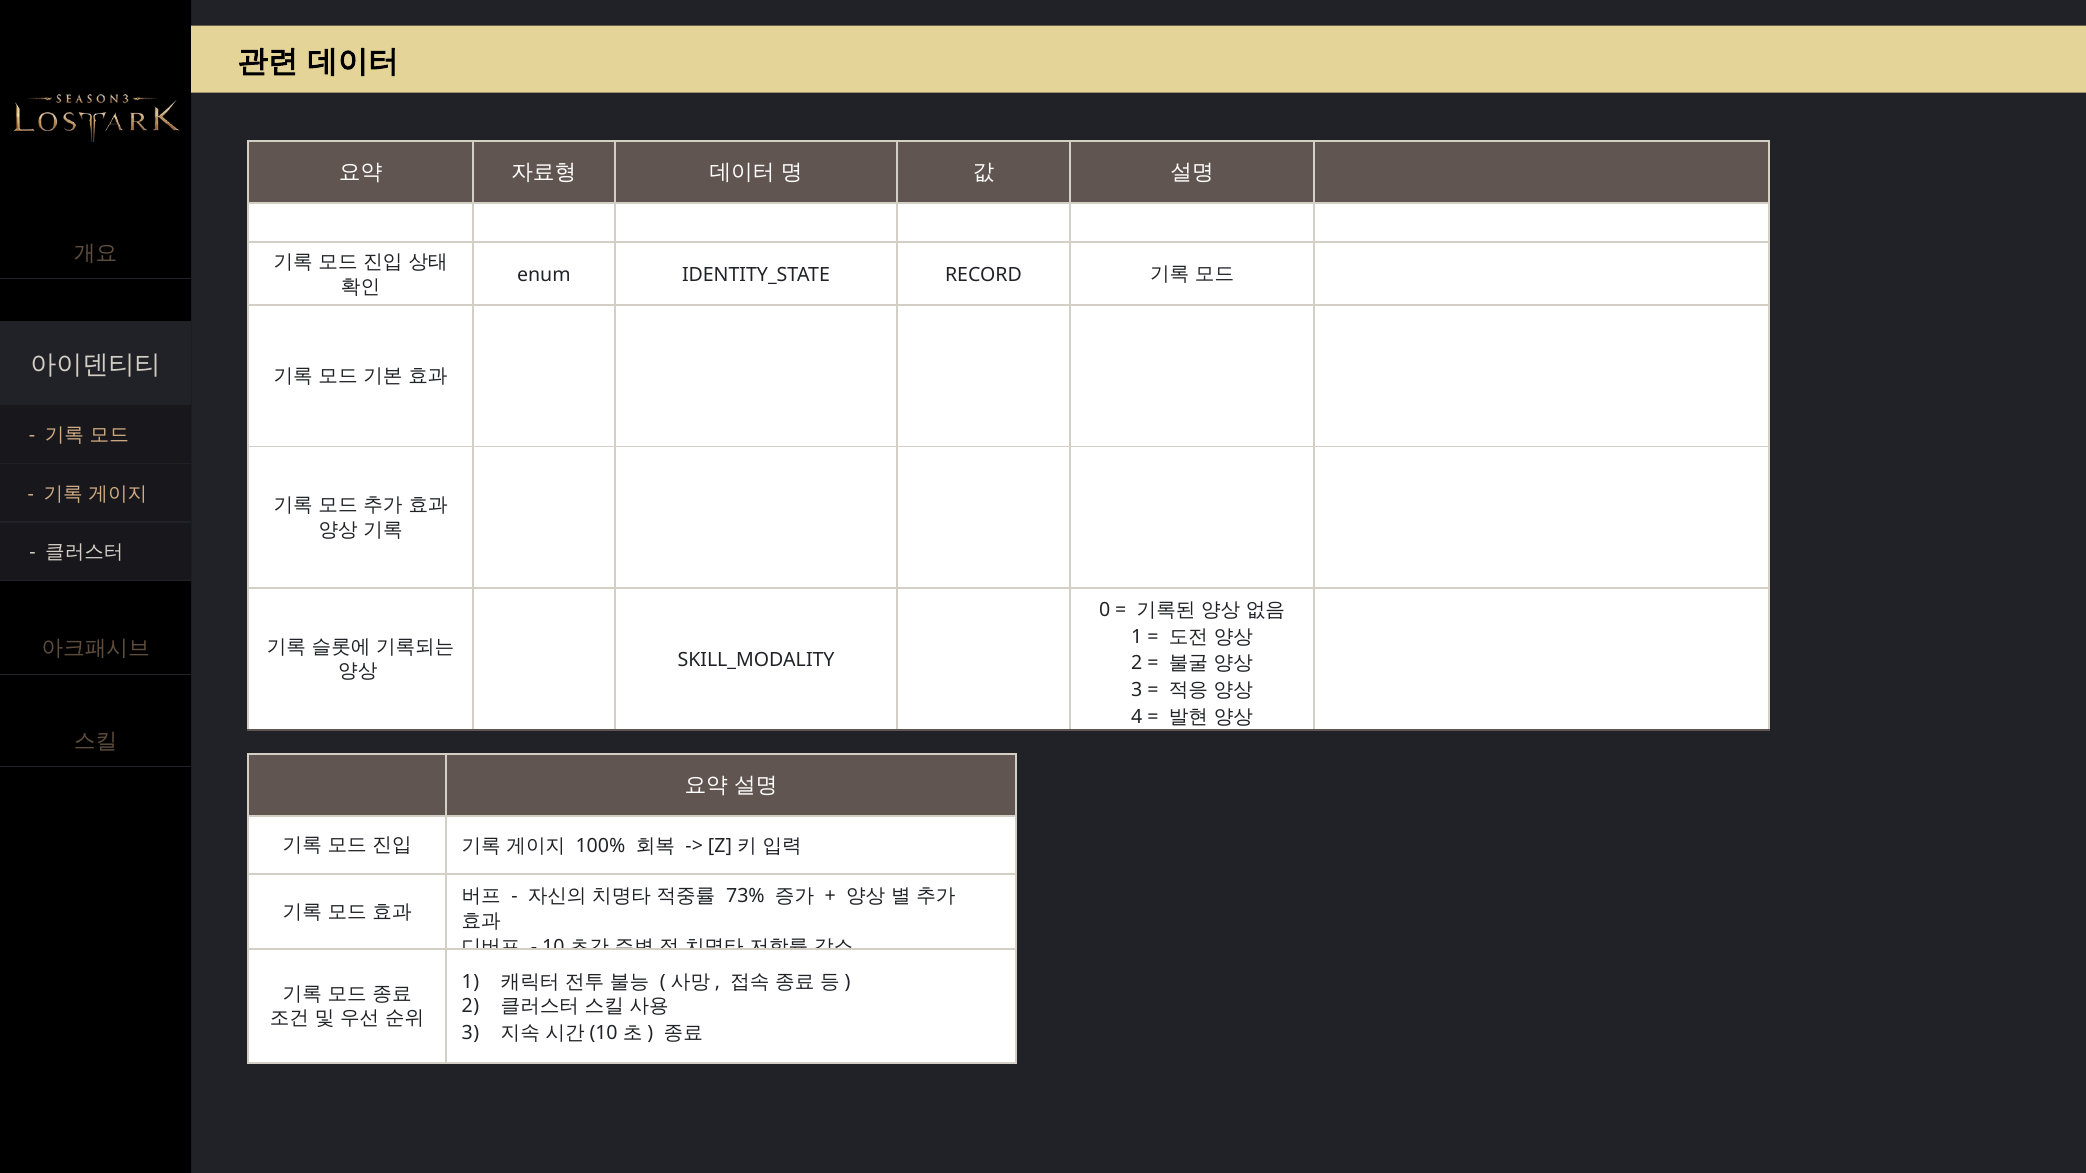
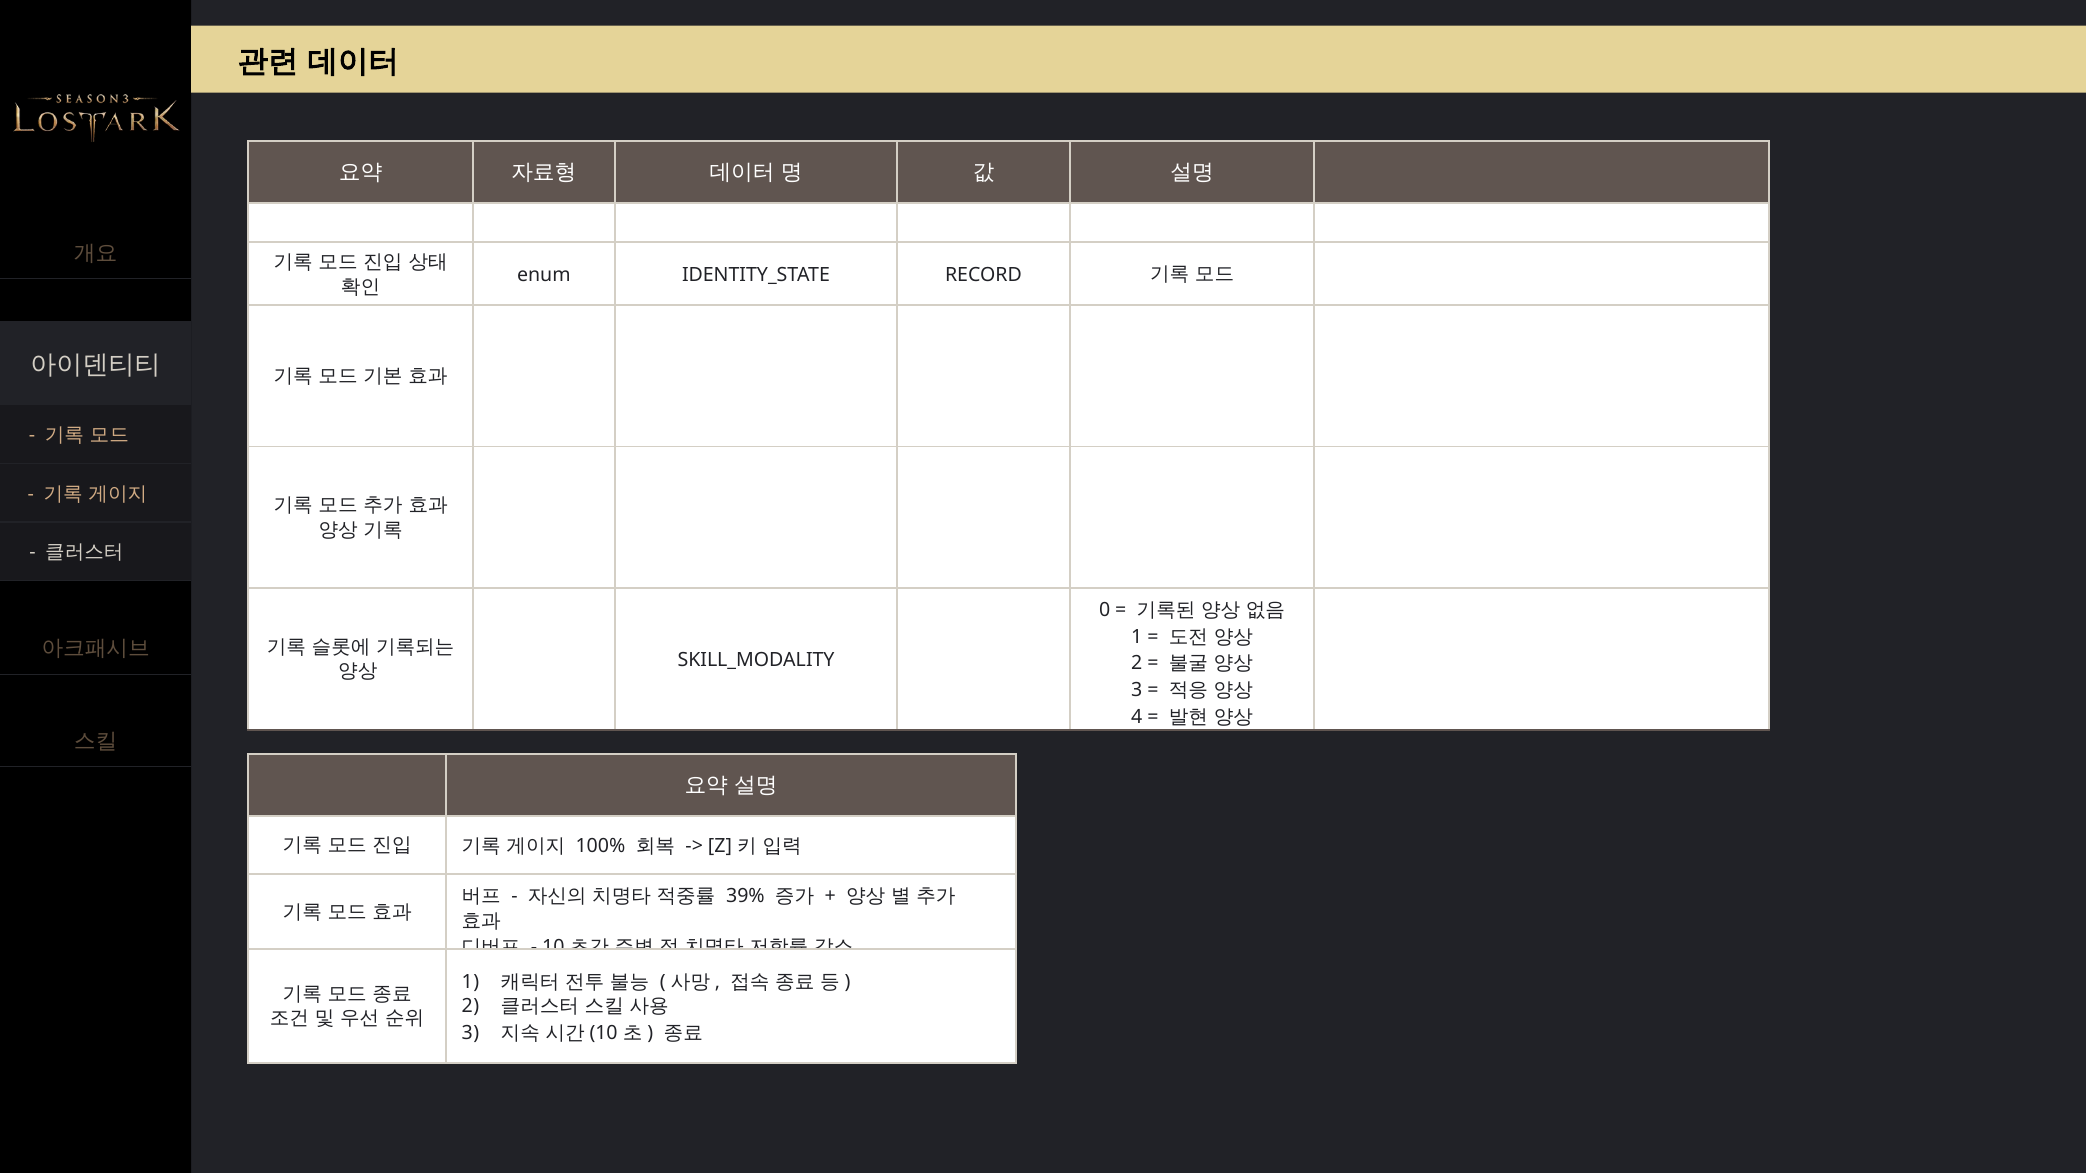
73%: 73% -> 39% (745, 897)
